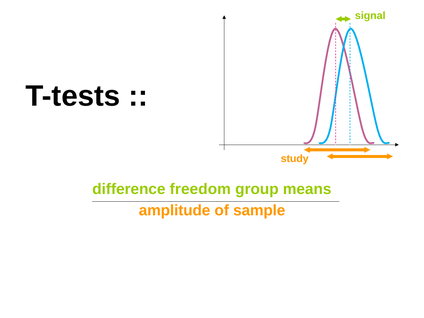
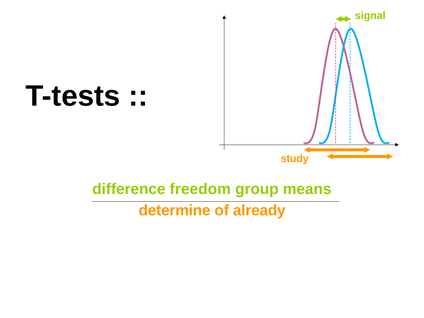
amplitude: amplitude -> determine (175, 210)
sample: sample -> already (259, 210)
